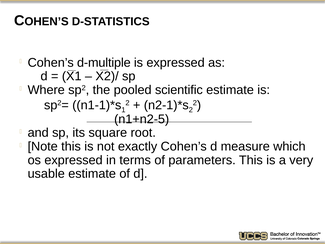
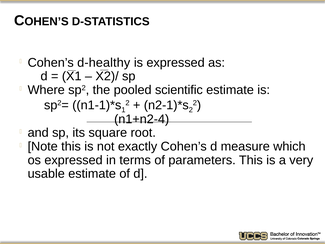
d-multiple: d-multiple -> d-healthy (104, 63)
n1+n2-5: n1+n2-5 -> n1+n2-4 (142, 119)
